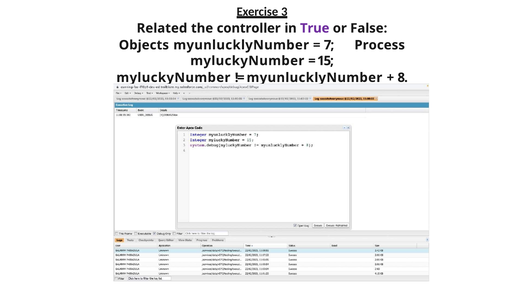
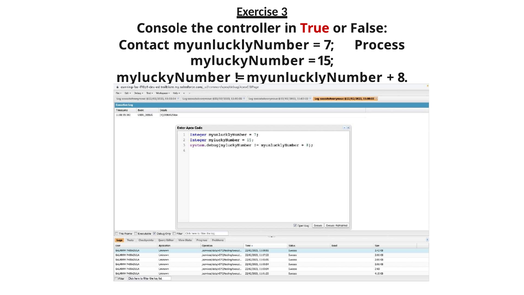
Related: Related -> Console (162, 28)
True colour: purple -> red (315, 28)
Objects: Objects -> Contact (144, 45)
